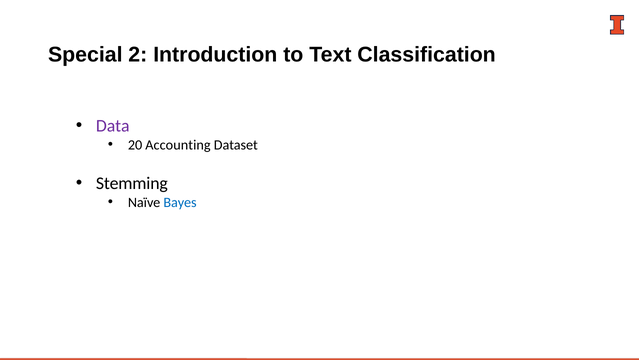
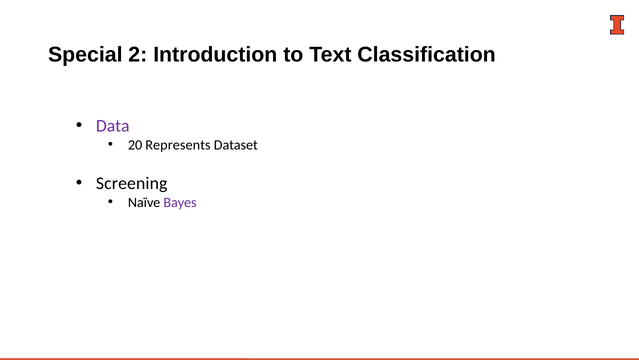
Accounting: Accounting -> Represents (178, 145)
Stemming: Stemming -> Screening (132, 183)
Bayes colour: blue -> purple (180, 202)
